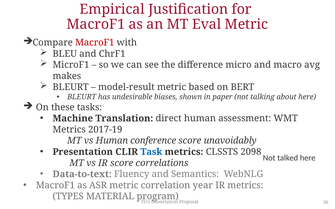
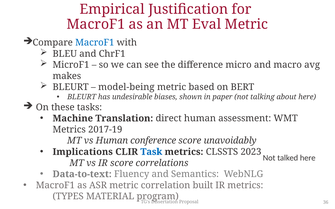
MacroF1 colour: red -> blue (95, 43)
model-result: model-result -> model-being (126, 87)
Presentation: Presentation -> Implications (83, 152)
2098: 2098 -> 2023 (251, 152)
year: year -> built (203, 186)
